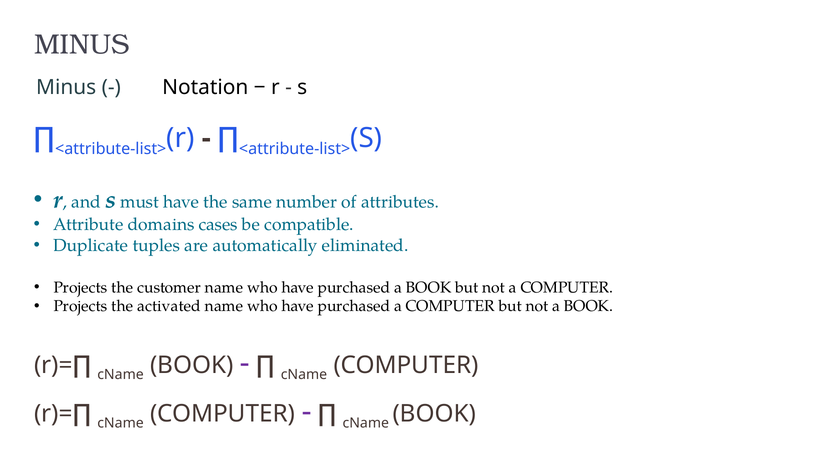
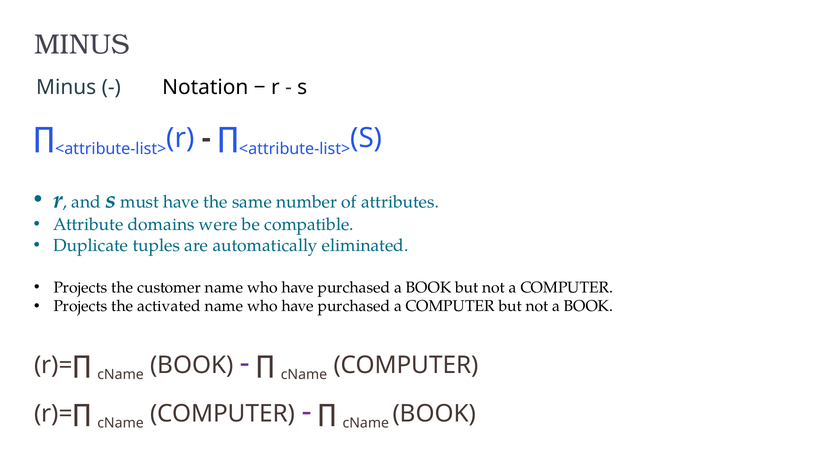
cases: cases -> were (218, 224)
